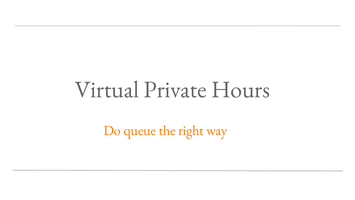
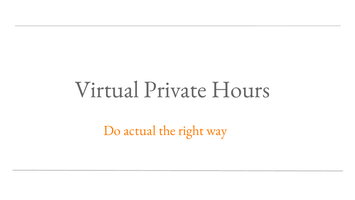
queue: queue -> actual (140, 130)
